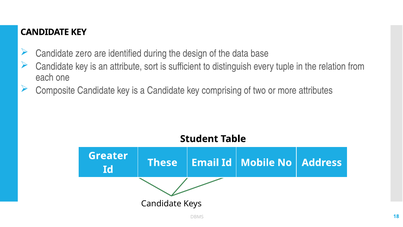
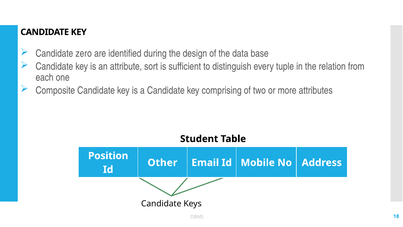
Greater: Greater -> Position (108, 156)
These: These -> Other (162, 162)
